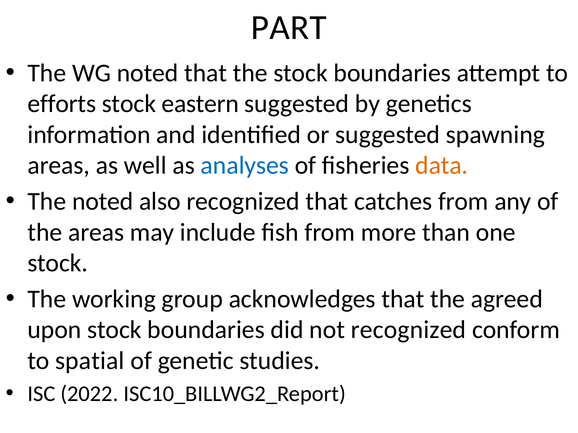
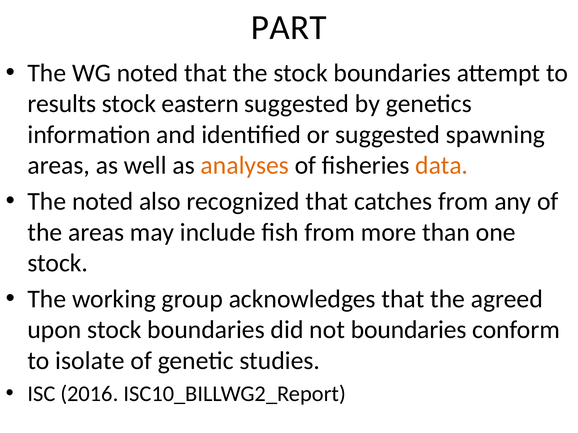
efforts: efforts -> results (62, 104)
analyses colour: blue -> orange (245, 166)
not recognized: recognized -> boundaries (409, 330)
spatial: spatial -> isolate (90, 361)
2022: 2022 -> 2016 (89, 394)
